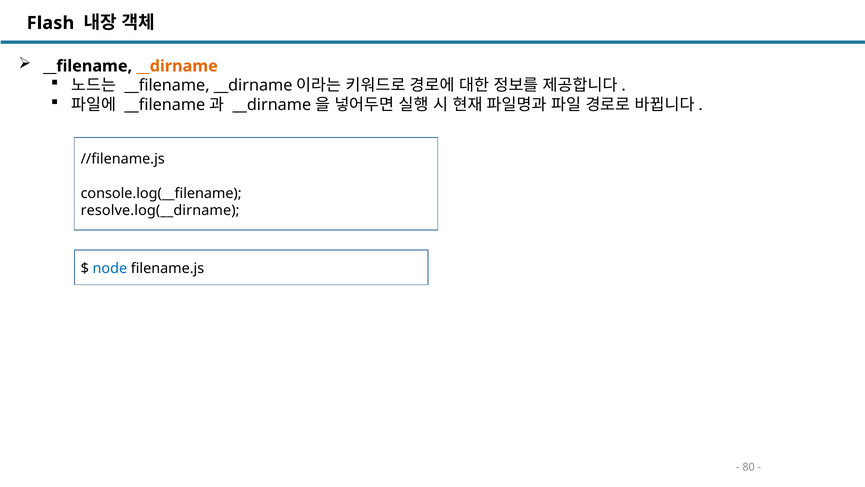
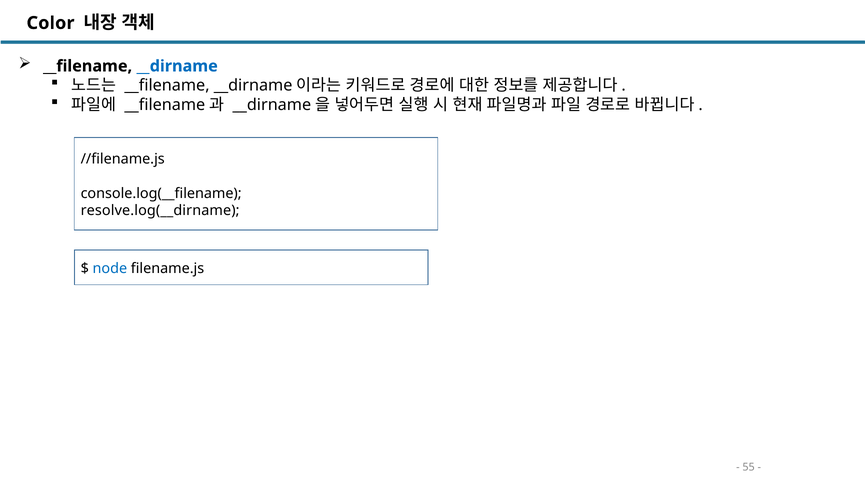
Flash: Flash -> Color (51, 23)
__dirname colour: orange -> blue (177, 66)
80: 80 -> 55 (749, 467)
